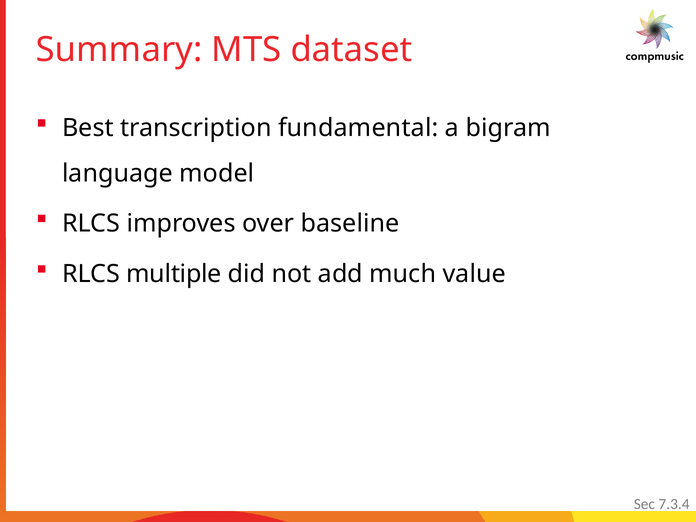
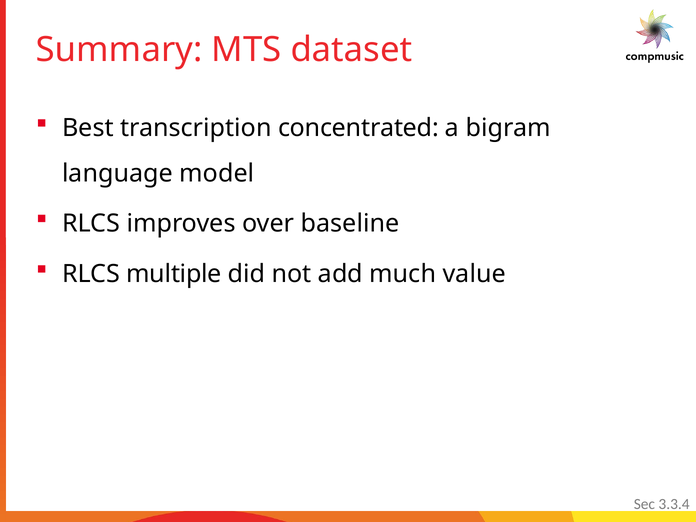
fundamental: fundamental -> concentrated (358, 128)
7.3.4: 7.3.4 -> 3.3.4 (674, 504)
